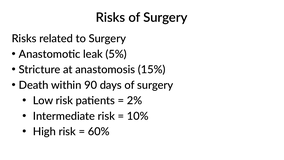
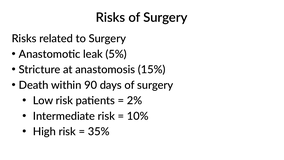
60%: 60% -> 35% (99, 132)
